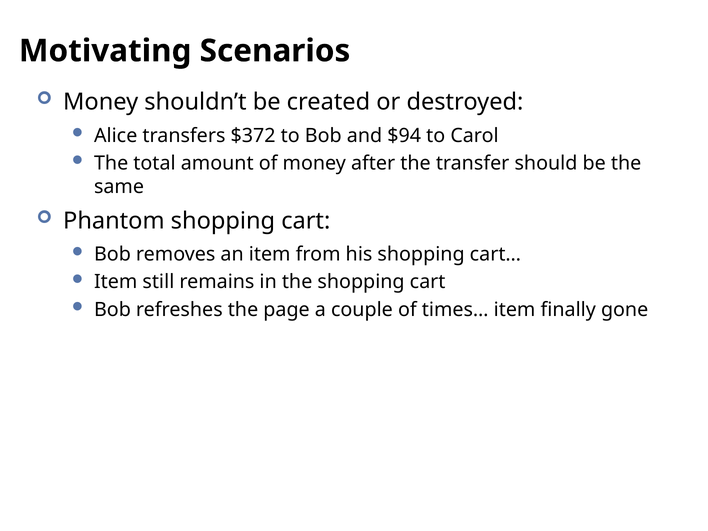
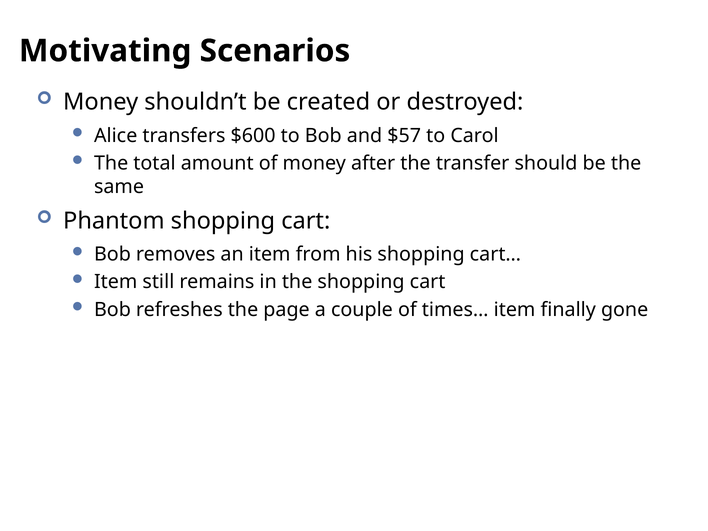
$372: $372 -> $600 (253, 136)
$94: $94 -> $57 (404, 136)
